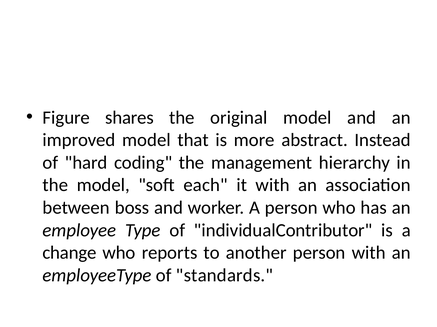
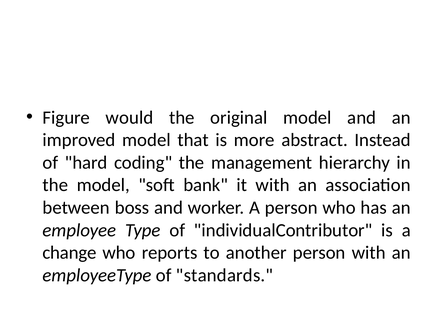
shares: shares -> would (129, 118)
each: each -> bank (206, 186)
